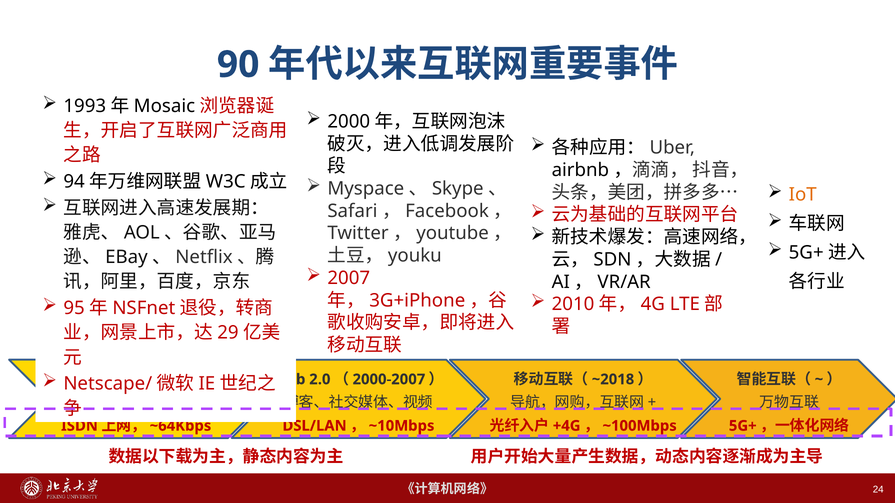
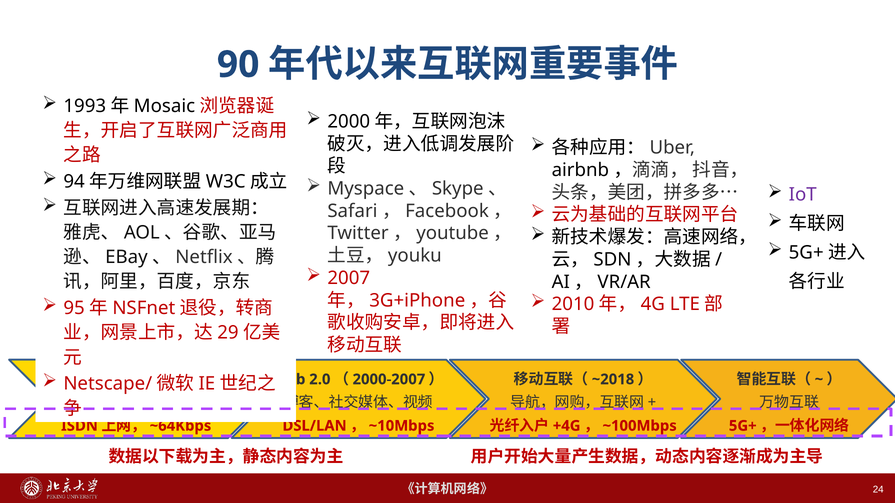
IoT colour: orange -> purple (803, 195)
